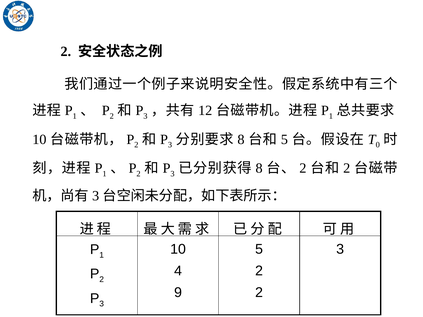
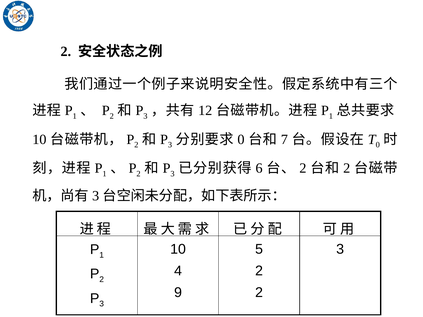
8: 8 -> 0 (241, 140)
5: 5 -> 7 (284, 140)
8: 8 -> 6 (259, 168)
